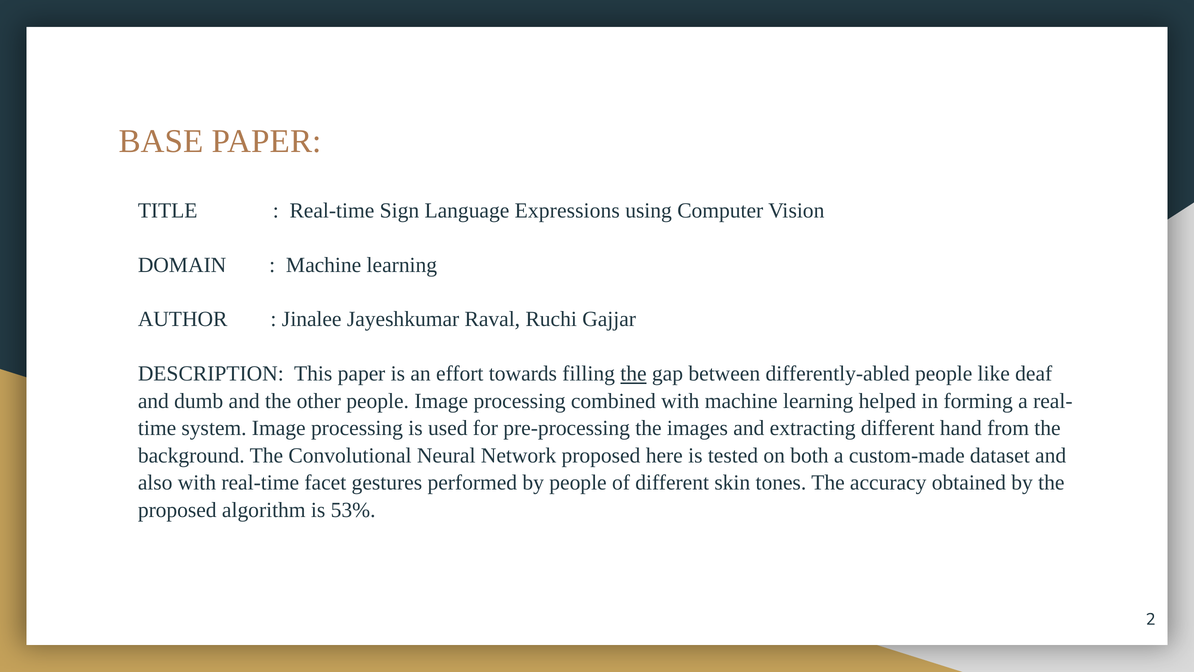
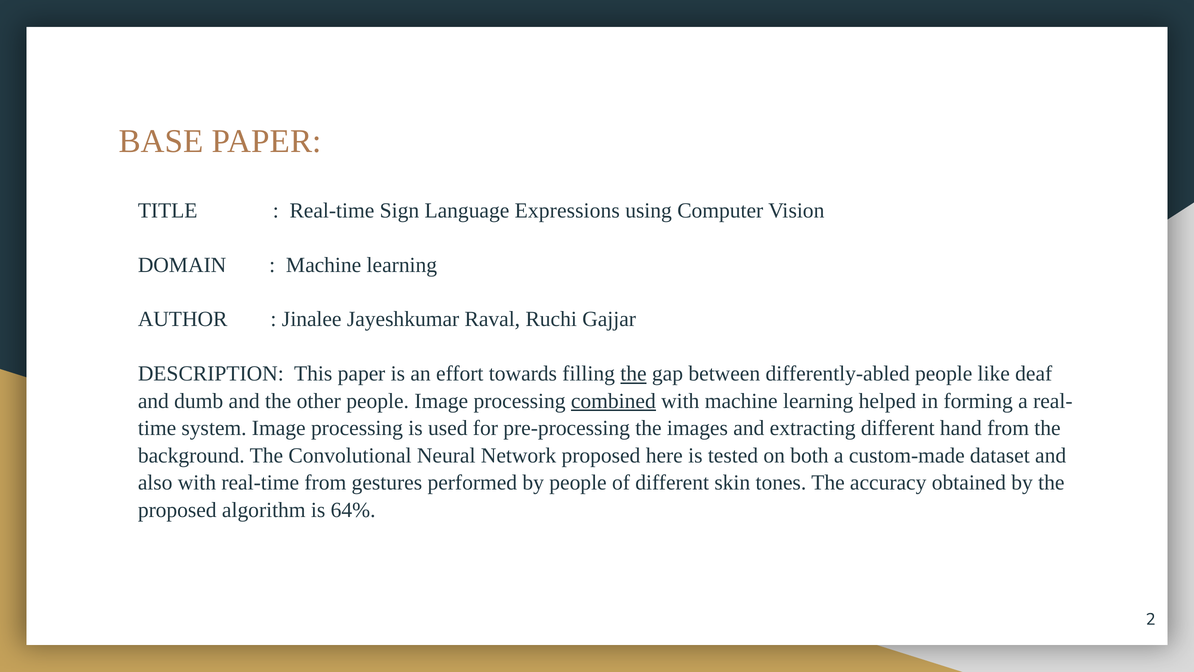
combined underline: none -> present (613, 401)
real-time facet: facet -> from (325, 483)
53%: 53% -> 64% (353, 510)
